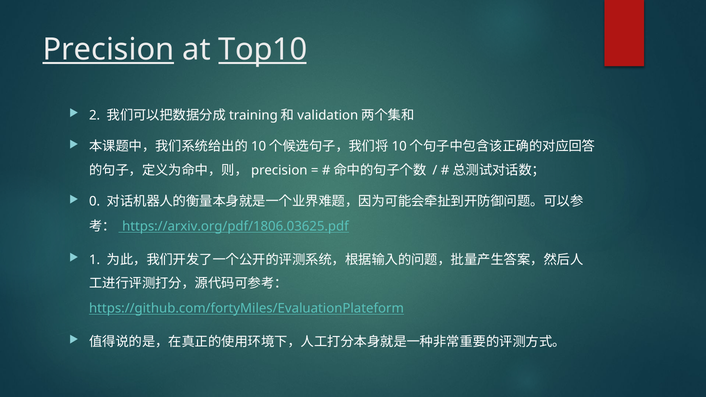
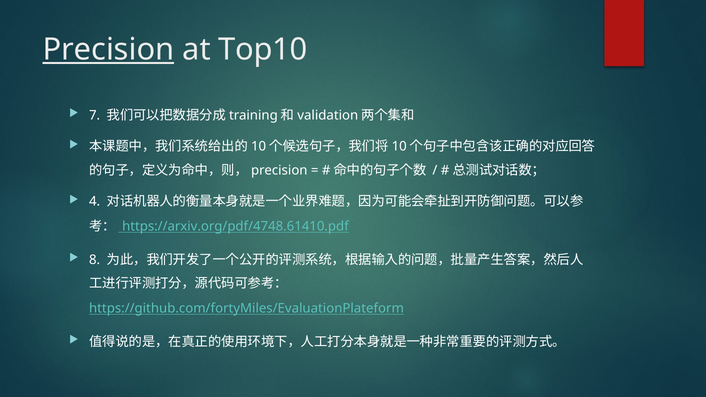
Top10 underline: present -> none (263, 50)
2: 2 -> 7 (95, 115)
0: 0 -> 4 (95, 202)
https://arxiv.org/pdf/1806.03625.pdf: https://arxiv.org/pdf/1806.03625.pdf -> https://arxiv.org/pdf/4748.61410.pdf (235, 226)
1: 1 -> 8 (95, 260)
